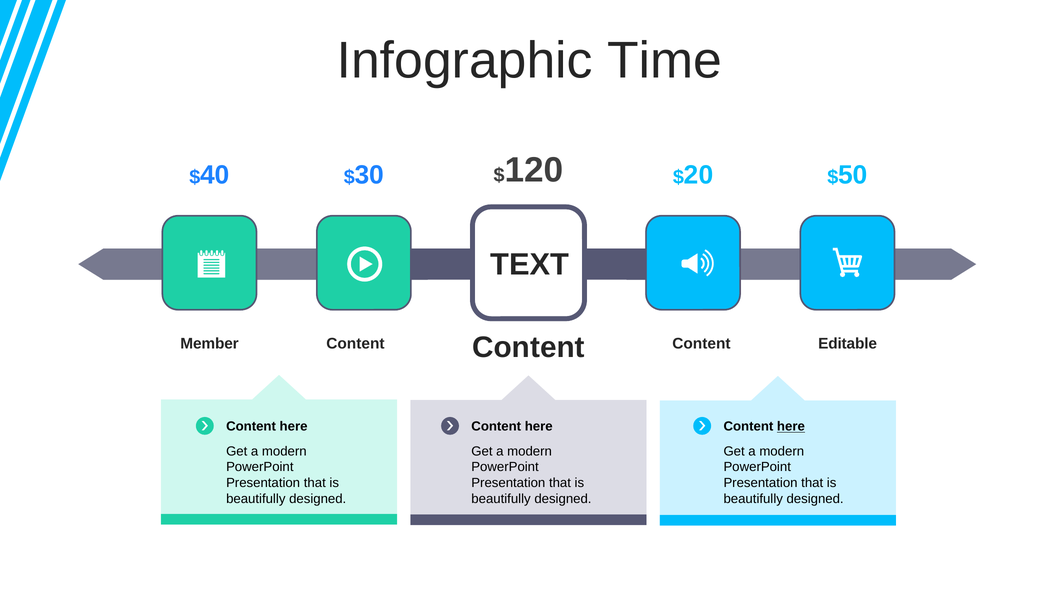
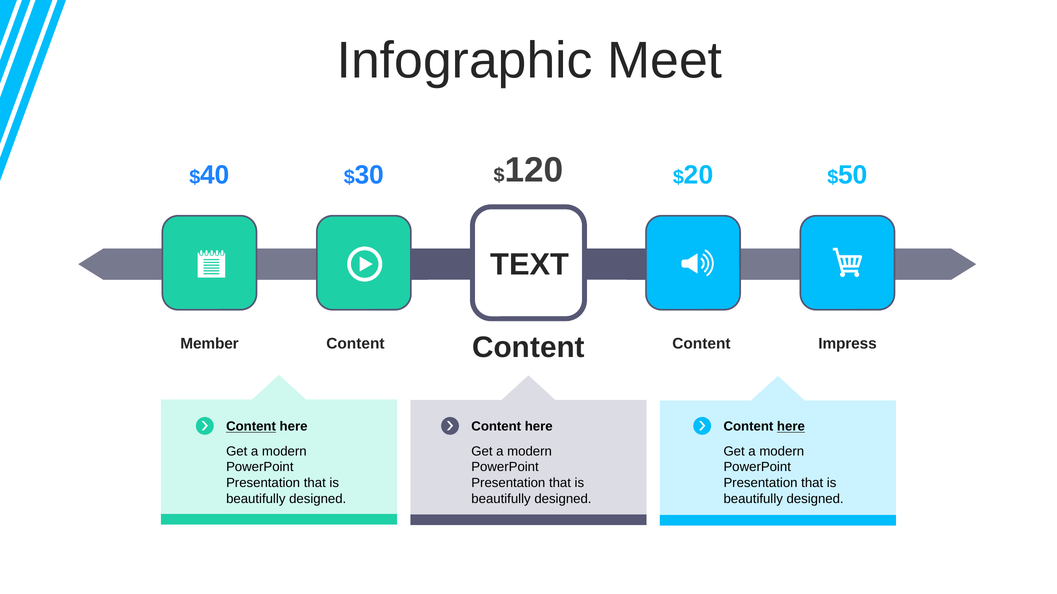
Time: Time -> Meet (665, 61)
Editable: Editable -> Impress (848, 344)
Content underline: none -> present (251, 427)
